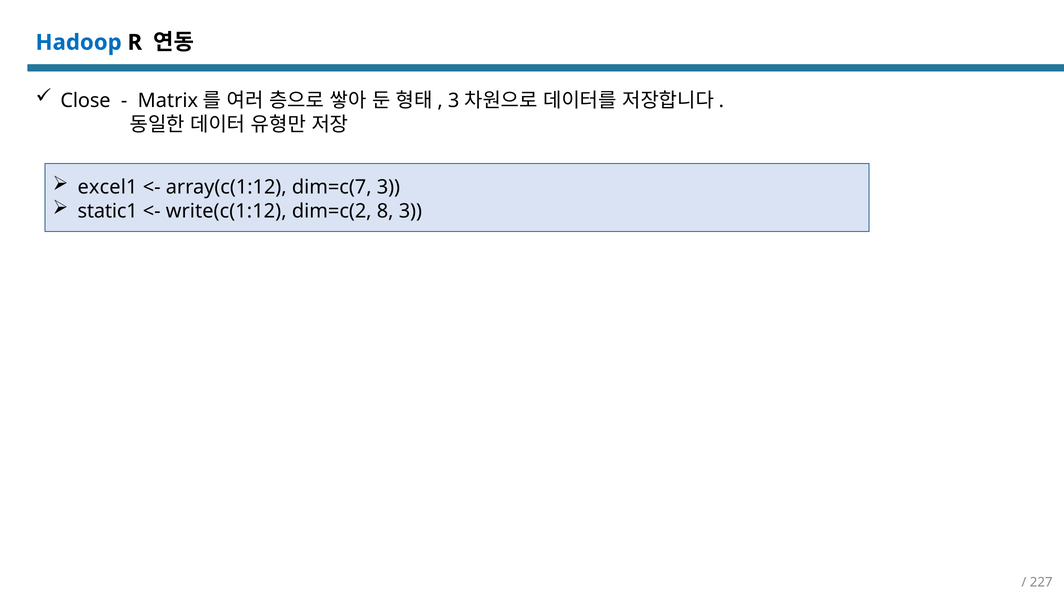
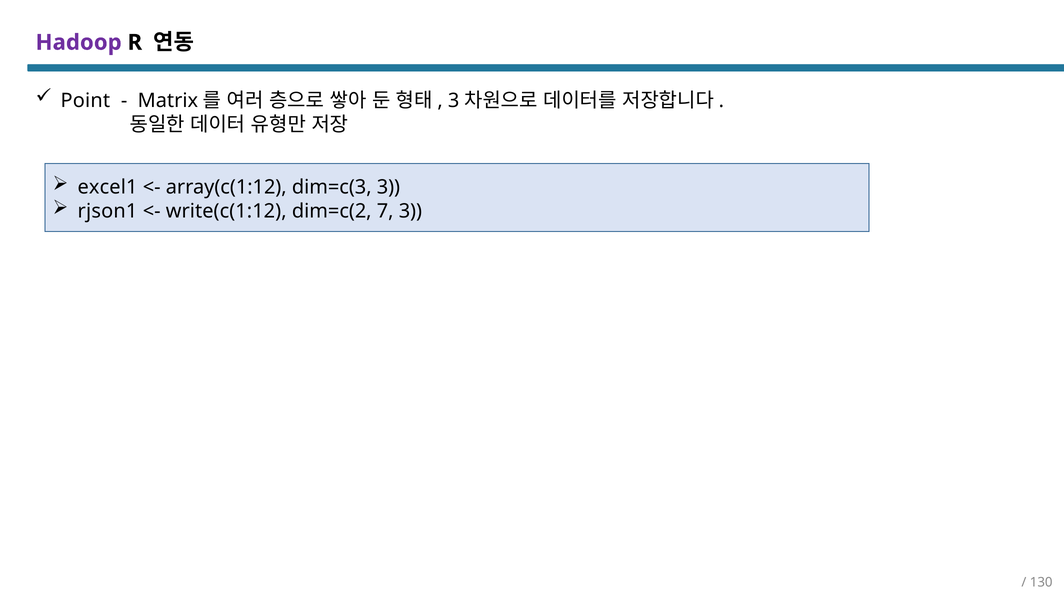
Hadoop colour: blue -> purple (79, 42)
Close: Close -> Point (85, 101)
dim=c(7: dim=c(7 -> dim=c(3 (332, 187)
static1: static1 -> rjson1 (107, 211)
8: 8 -> 7 (385, 211)
227: 227 -> 130 (1041, 583)
